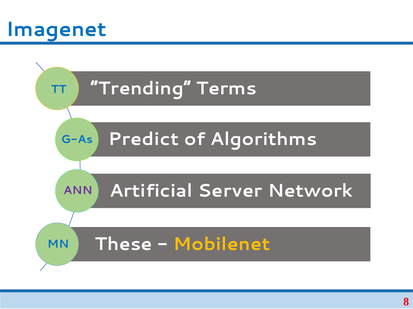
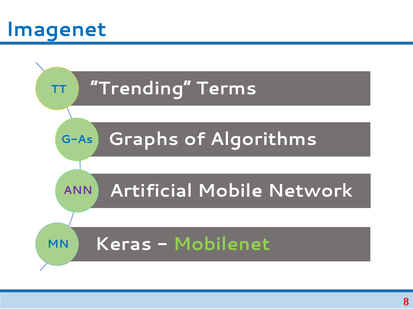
Predict: Predict -> Graphs (143, 140)
Server: Server -> Mobile (230, 191)
These: These -> Keras (124, 245)
Mobilenet colour: yellow -> light green (222, 245)
